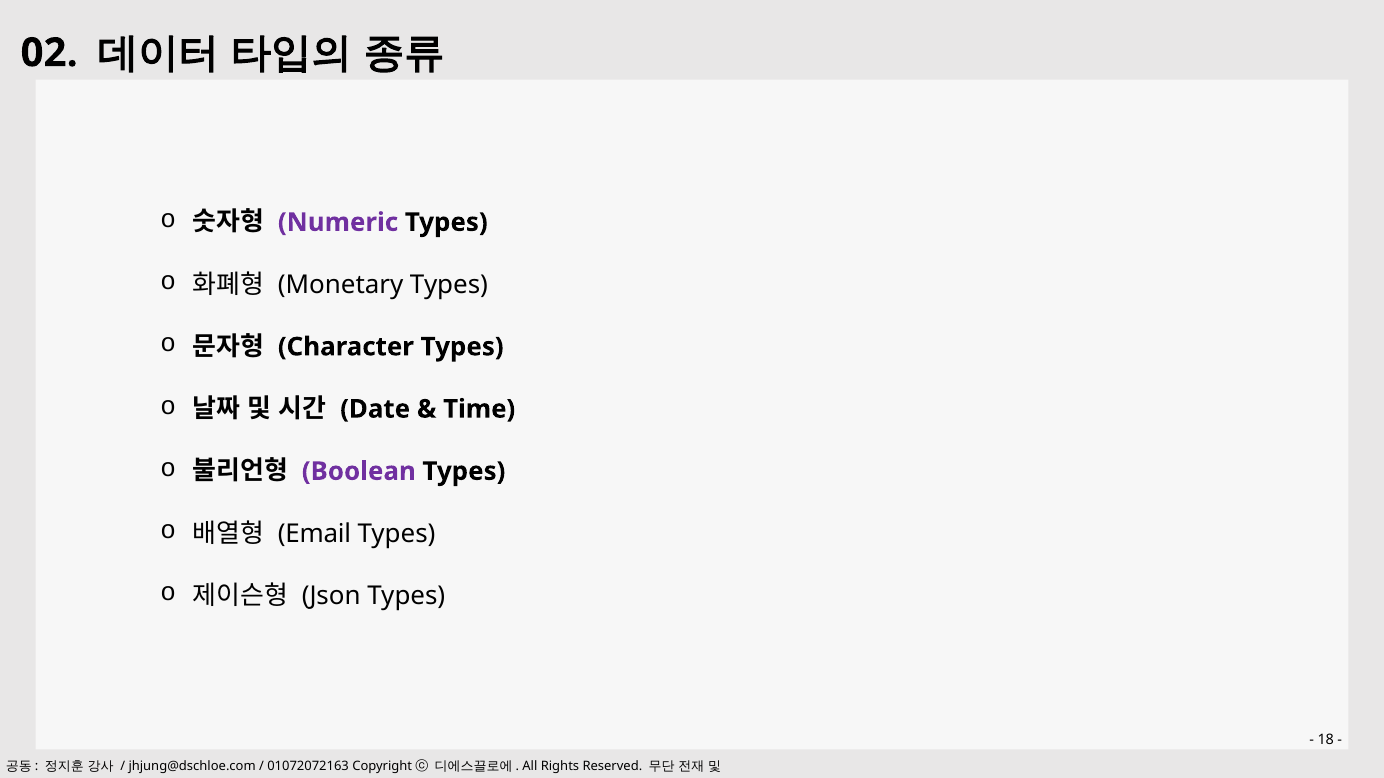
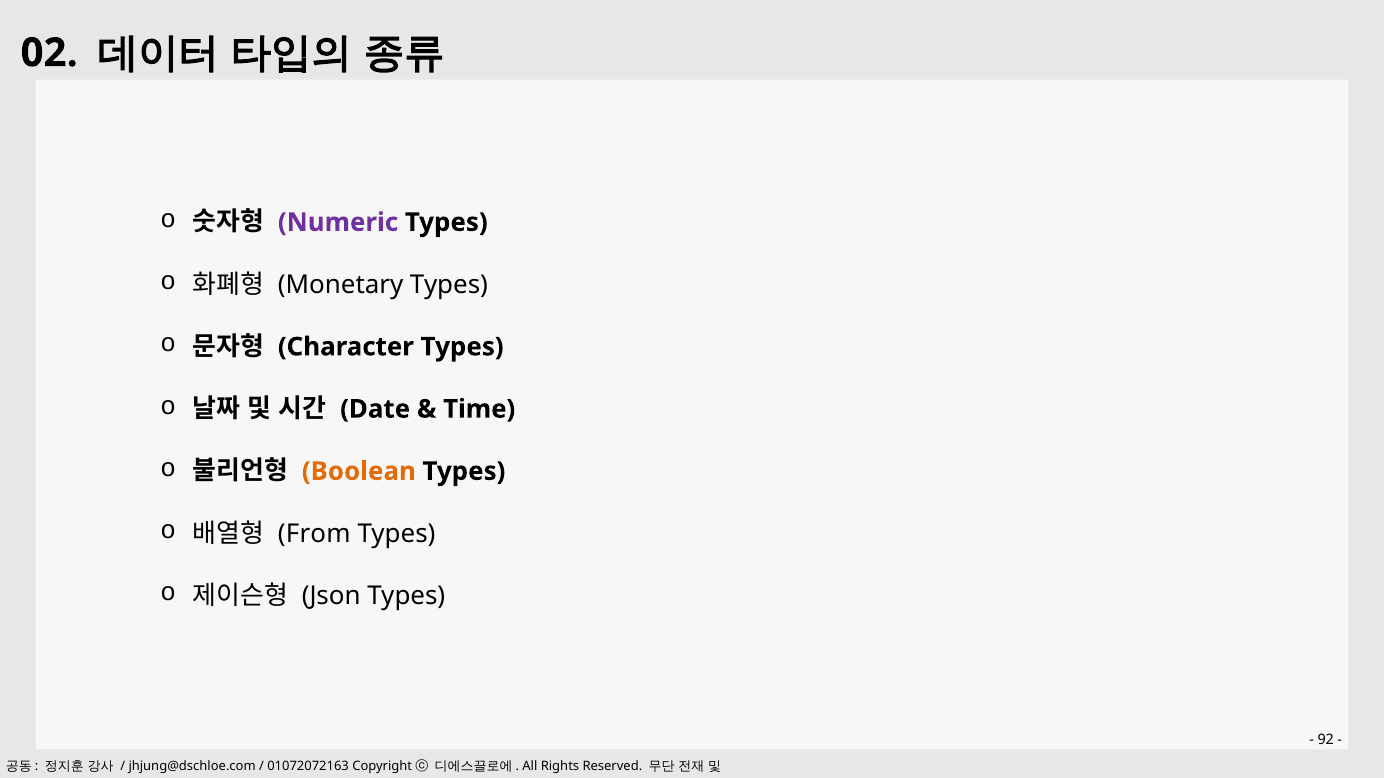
Boolean colour: purple -> orange (359, 472)
Email: Email -> From (314, 534)
18: 18 -> 92 (1326, 740)
